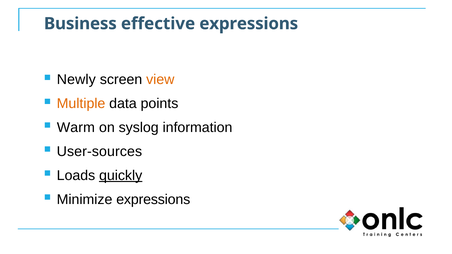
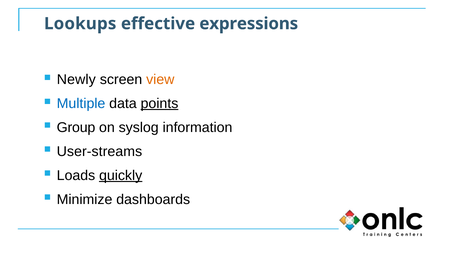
Business: Business -> Lookups (80, 24)
Multiple colour: orange -> blue (81, 104)
points underline: none -> present (159, 104)
Warm: Warm -> Group (76, 128)
User-sources: User-sources -> User-streams (99, 152)
Minimize expressions: expressions -> dashboards (153, 200)
